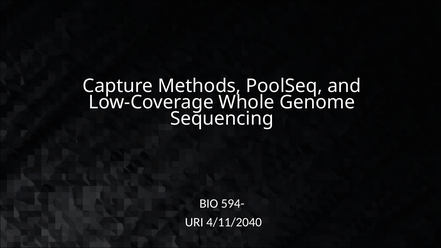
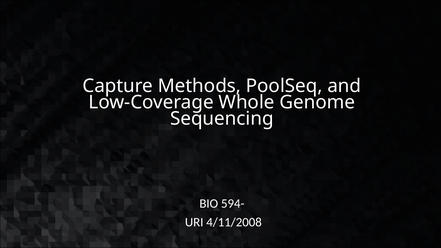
4/11/2040: 4/11/2040 -> 4/11/2008 (234, 222)
